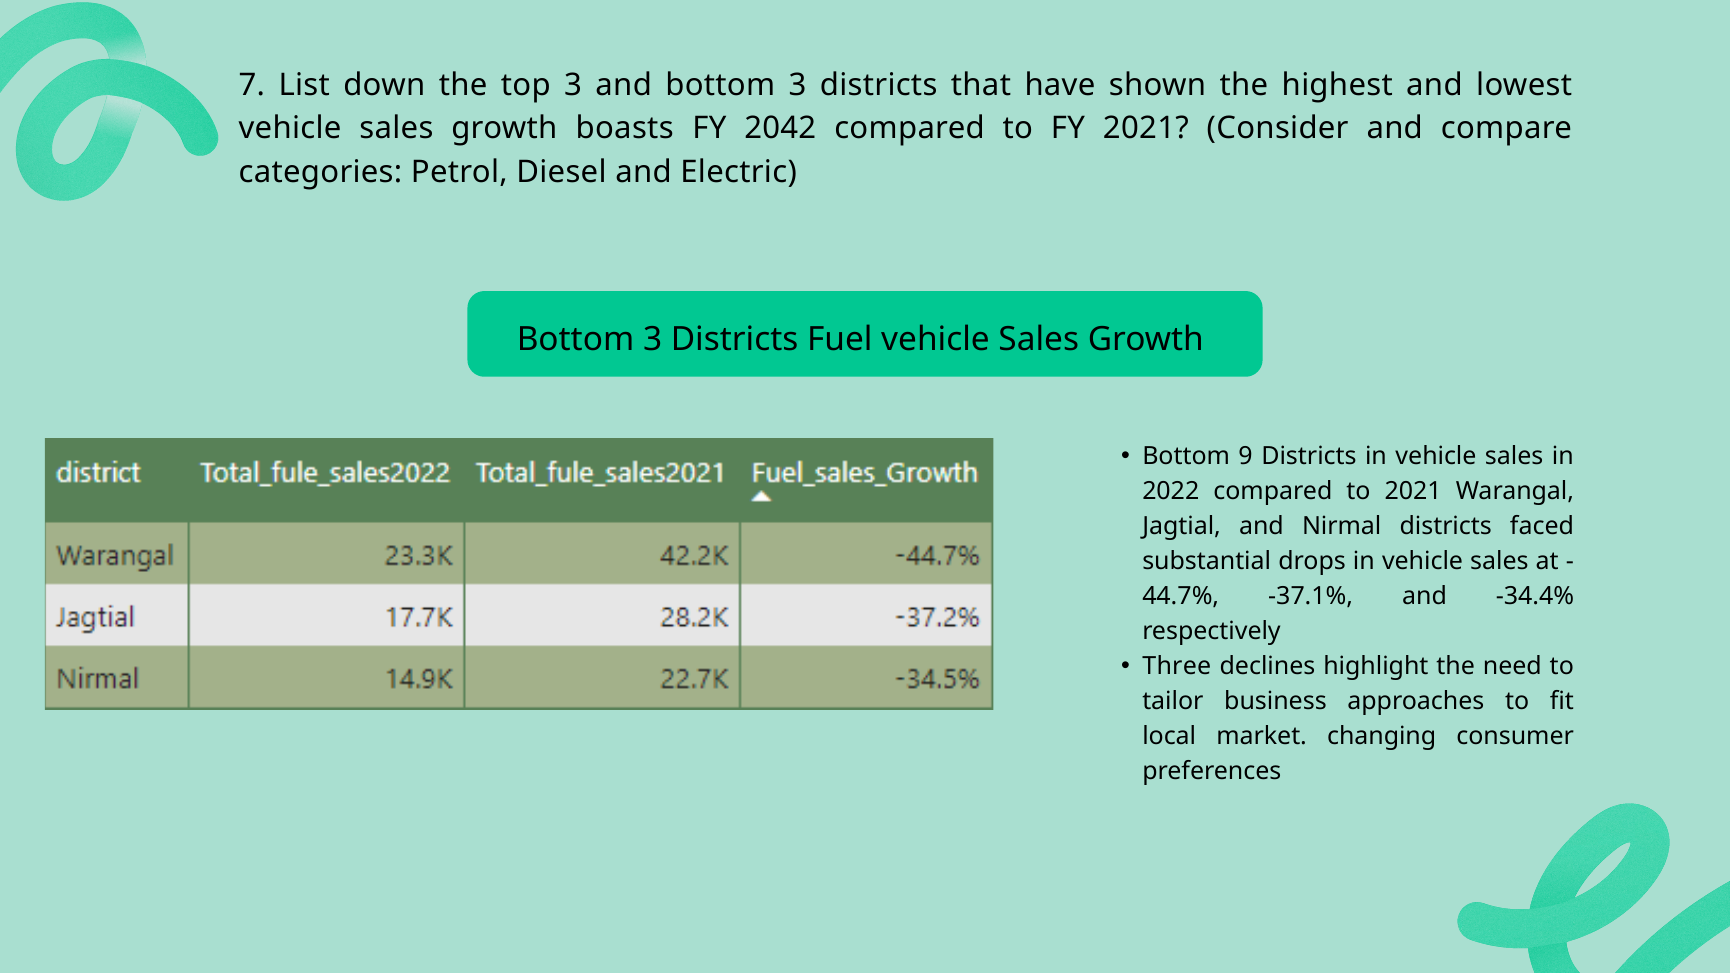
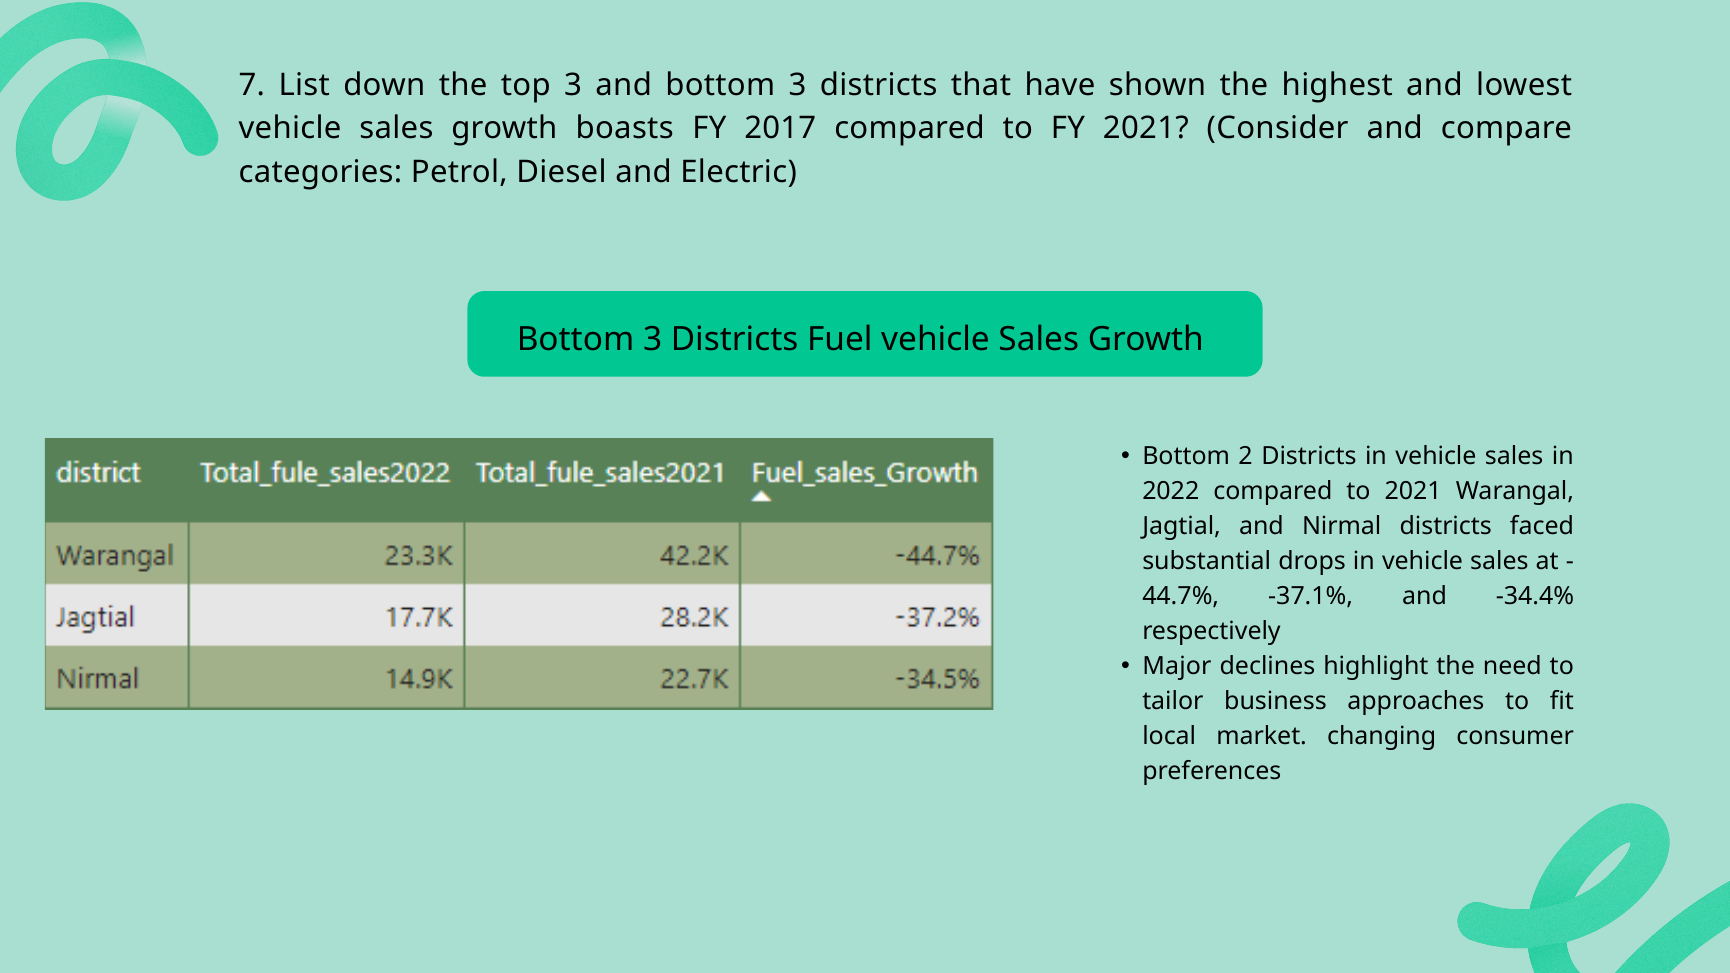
2042: 2042 -> 2017 (780, 129)
9: 9 -> 2 (1246, 457)
Three: Three -> Major (1177, 667)
